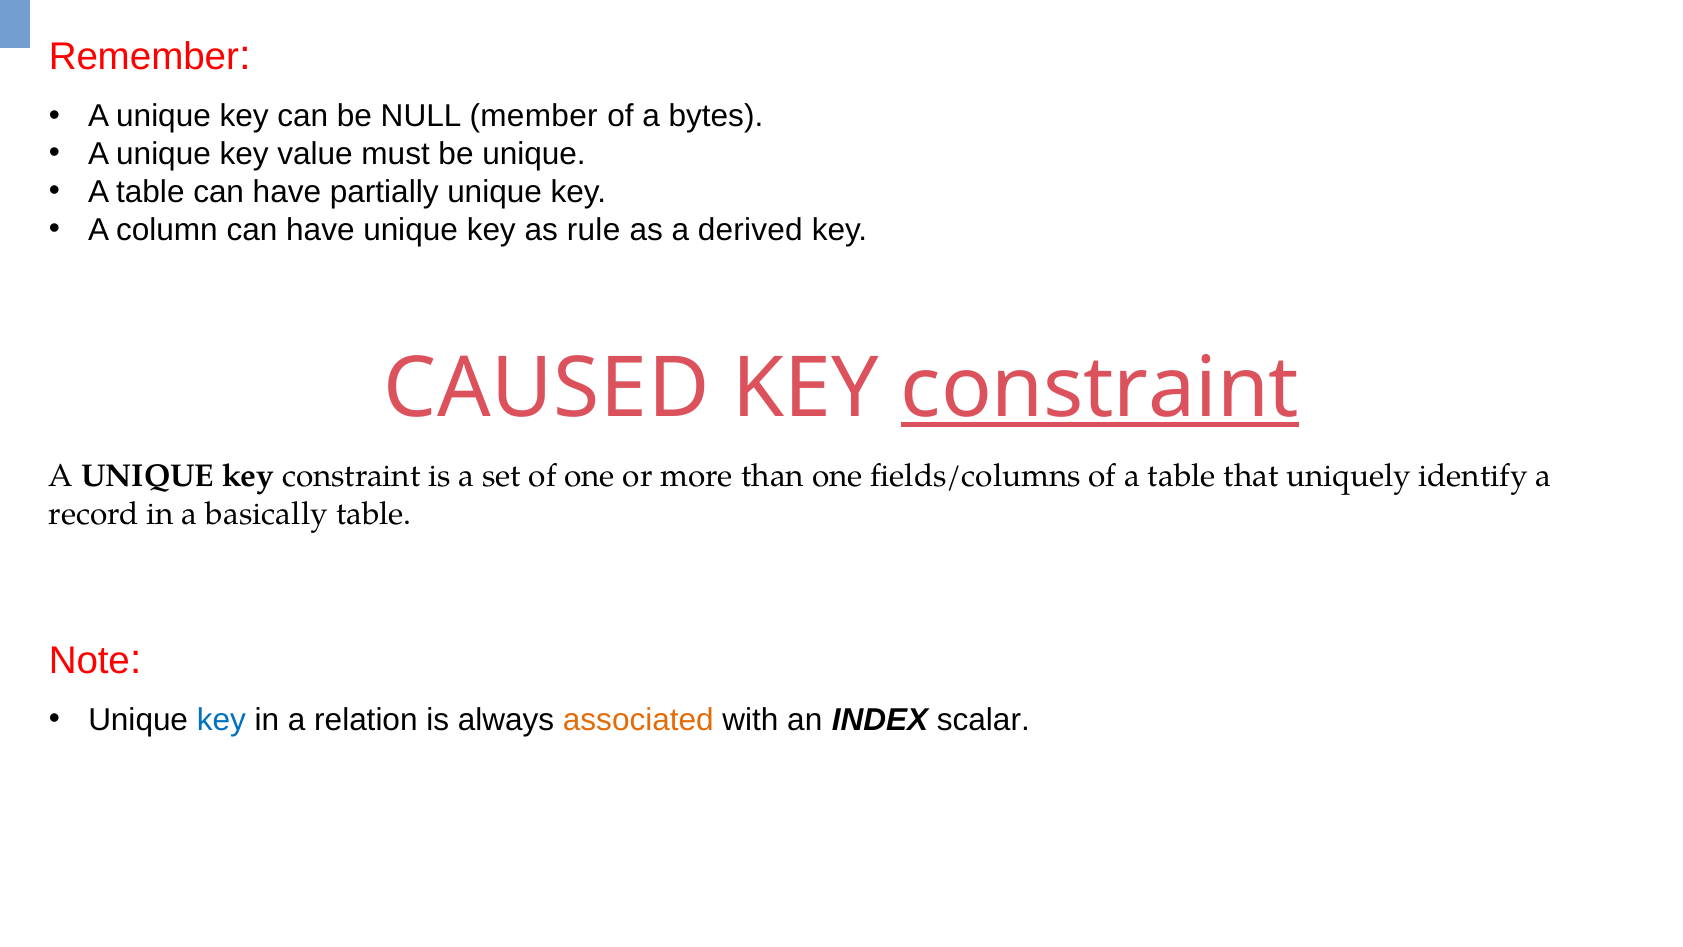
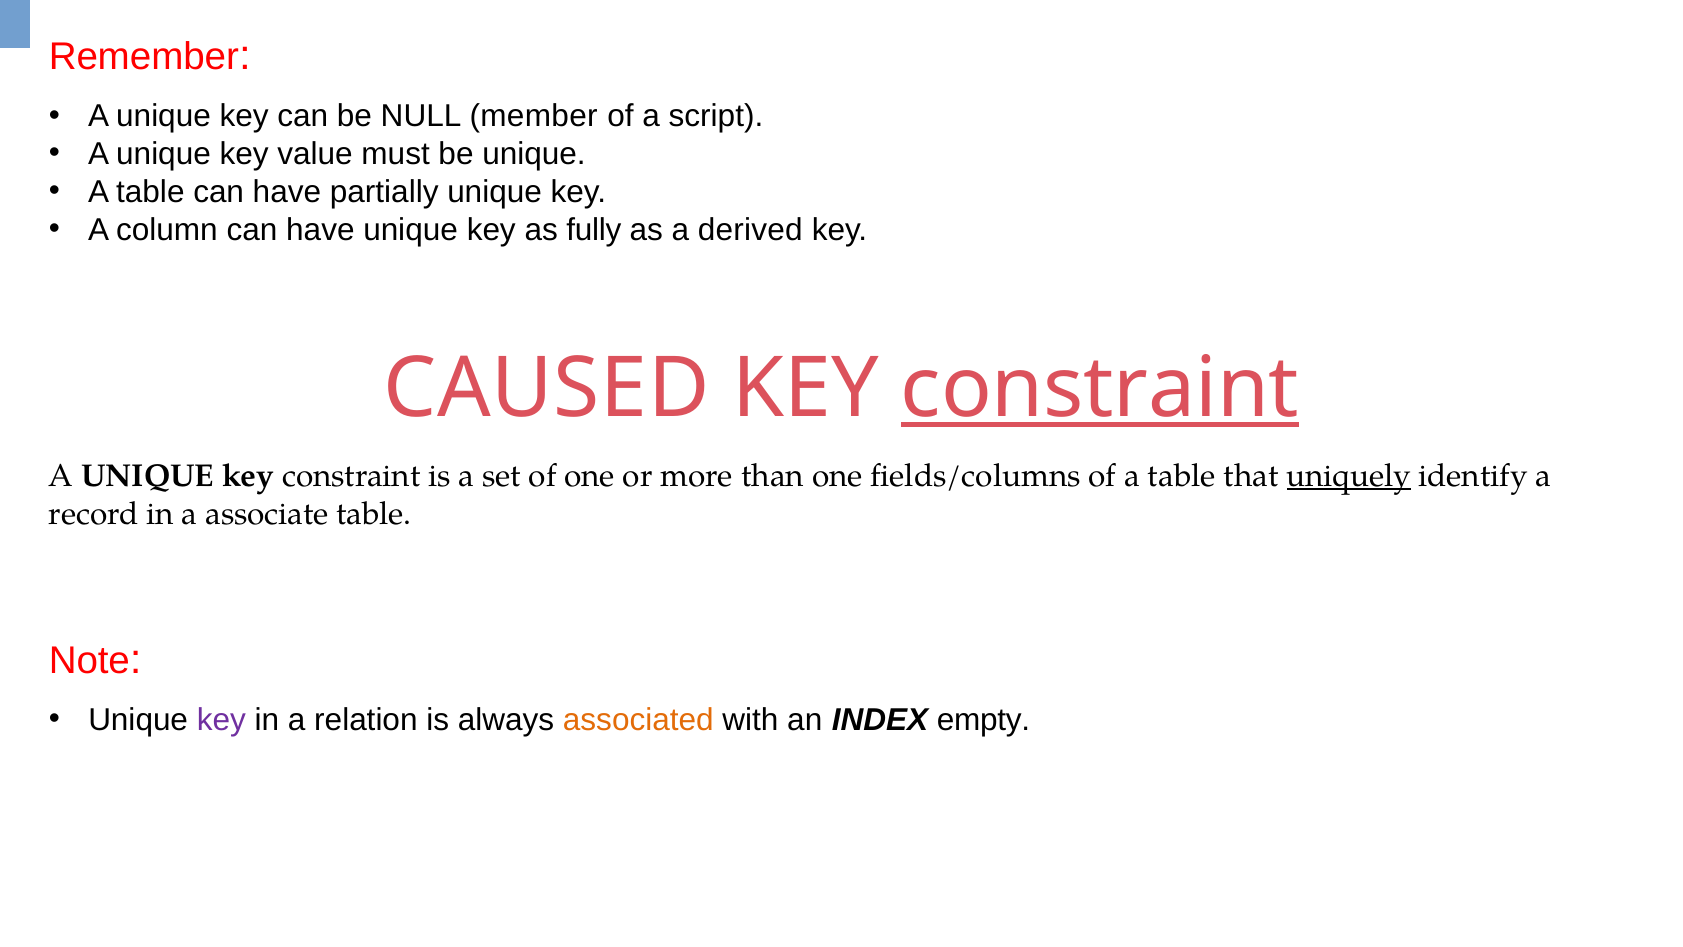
bytes: bytes -> script (716, 116)
rule: rule -> fully (594, 230)
uniquely underline: none -> present (1349, 476)
basically: basically -> associate (267, 514)
key colour: blue -> purple (221, 720)
scalar: scalar -> empty (983, 720)
